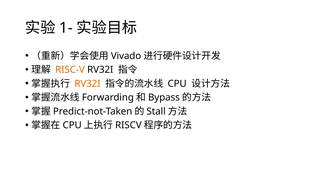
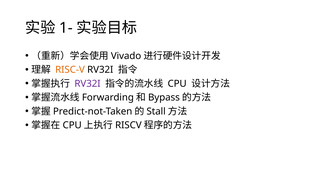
RV32I colour: orange -> purple (88, 84)
